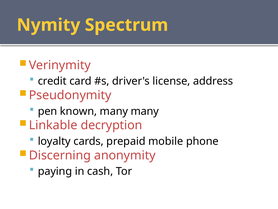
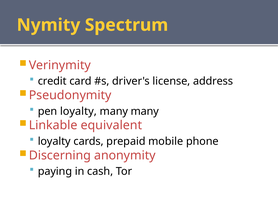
pen known: known -> loyalty (78, 111)
decryption: decryption -> equivalent (111, 125)
